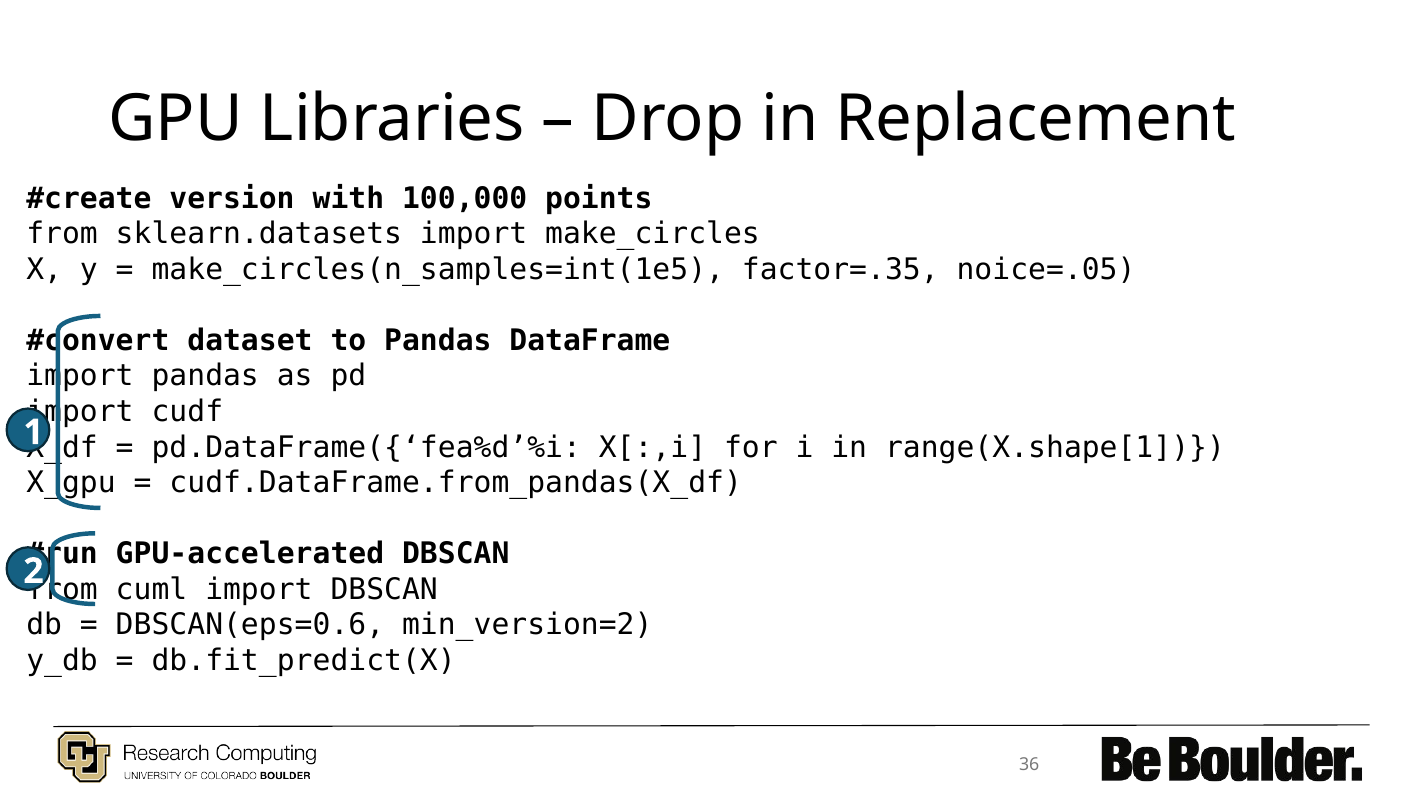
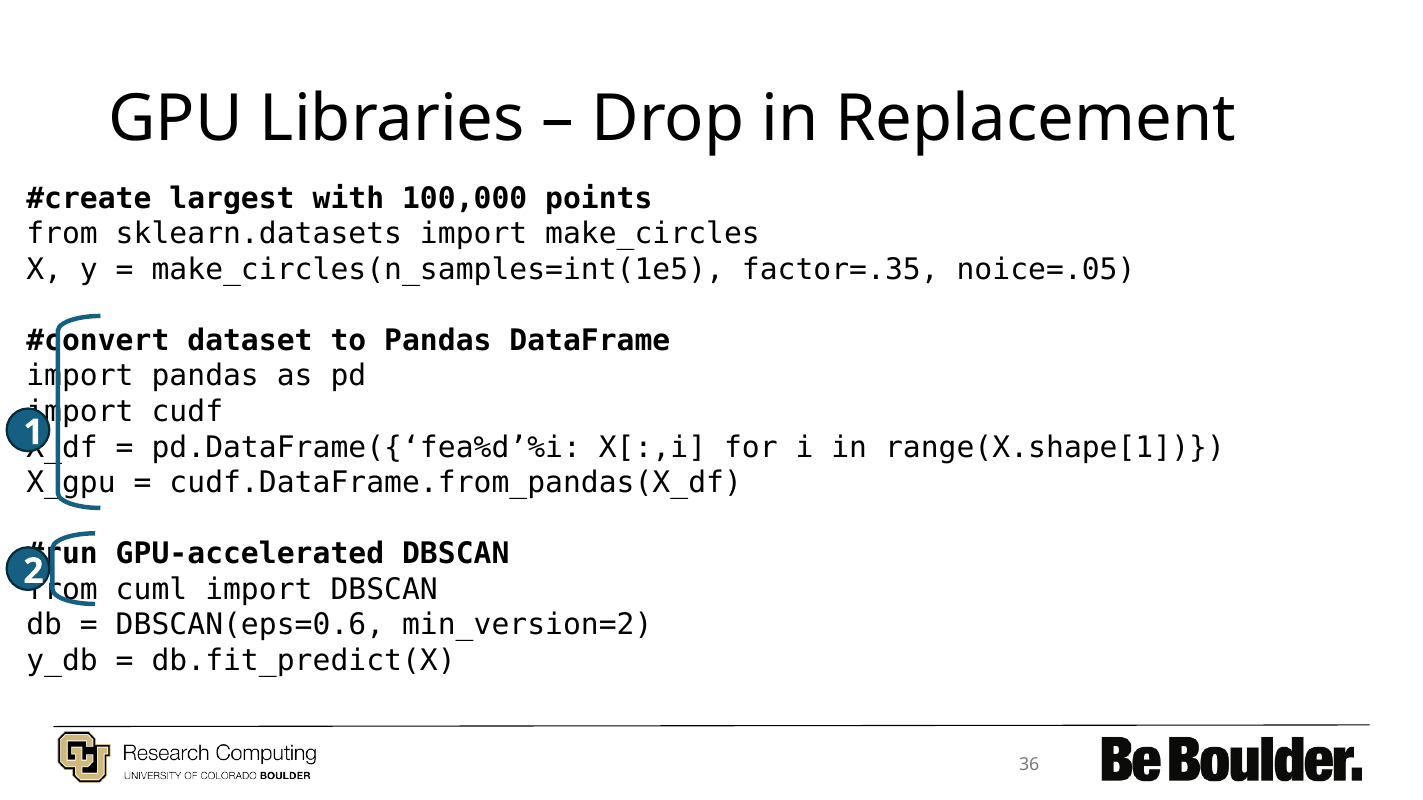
version: version -> largest (232, 198)
